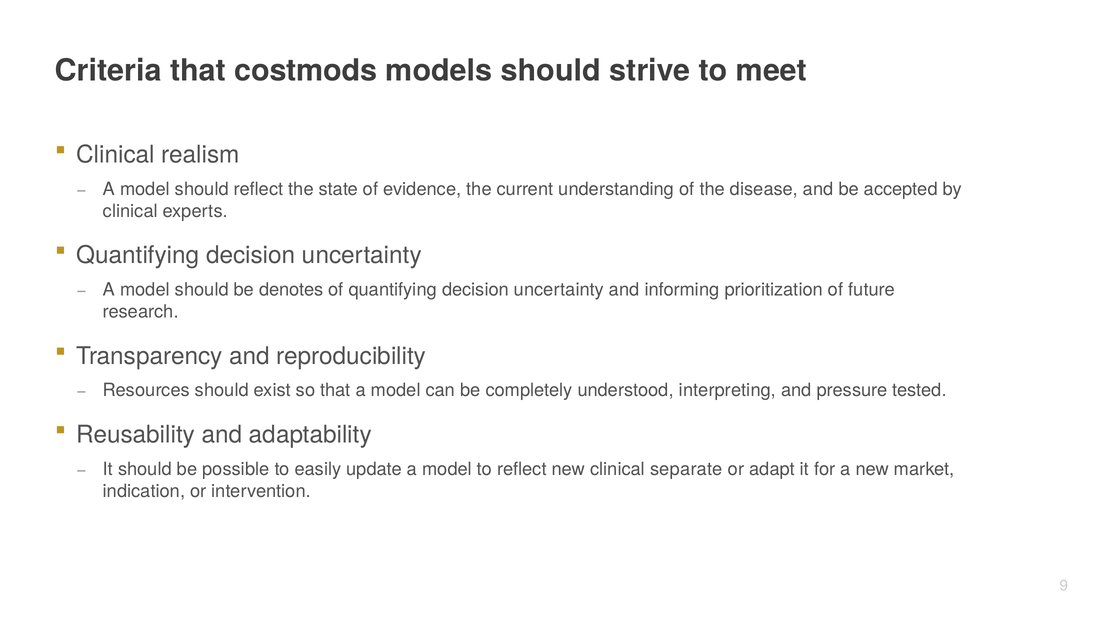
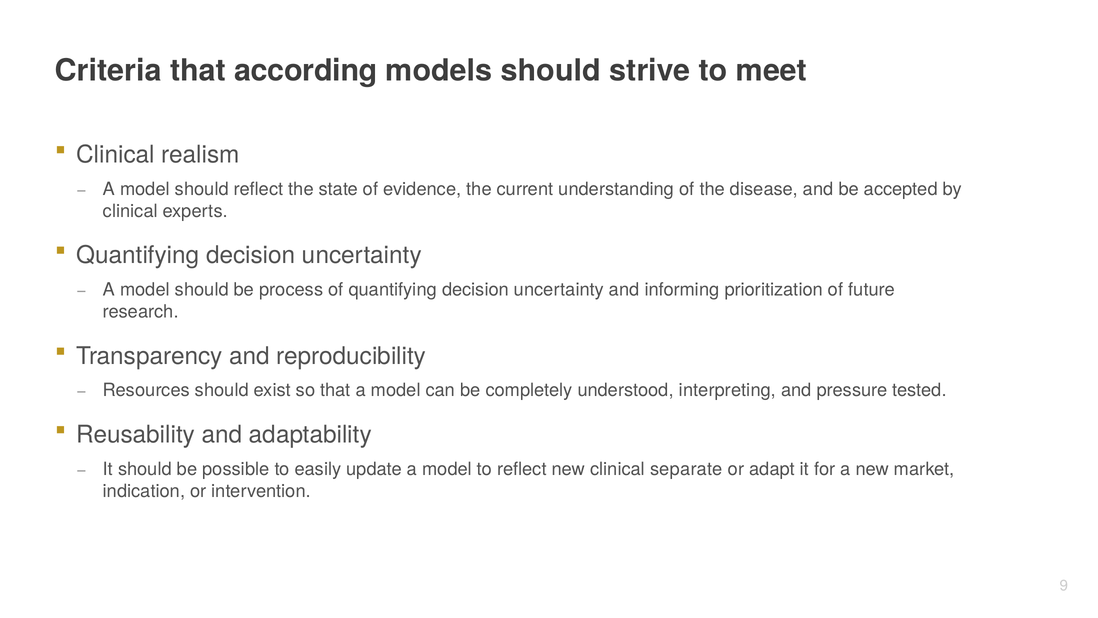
costmods: costmods -> according (306, 71)
denotes: denotes -> process (291, 290)
